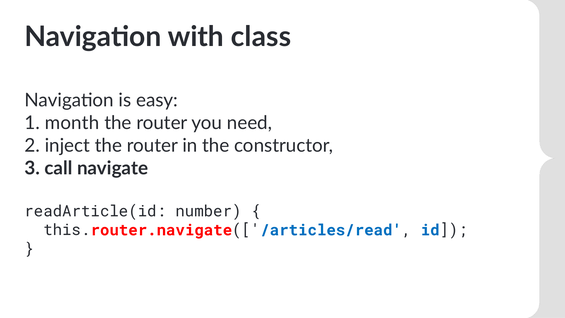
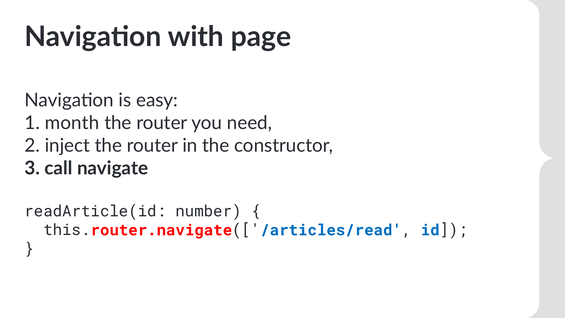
class: class -> page (261, 37)
